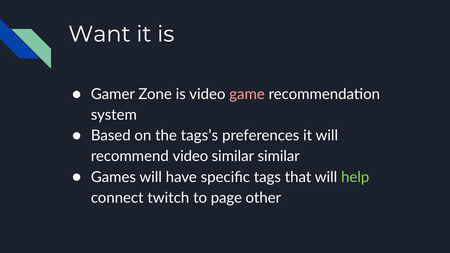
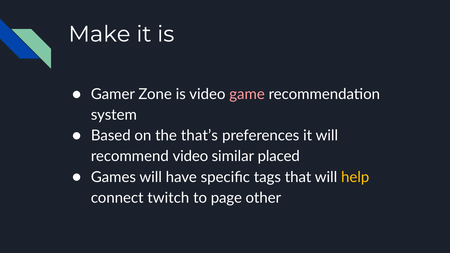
Want: Want -> Make (99, 34)
tags’s: tags’s -> that’s (199, 136)
similar similar: similar -> placed (279, 156)
help colour: light green -> yellow (355, 177)
